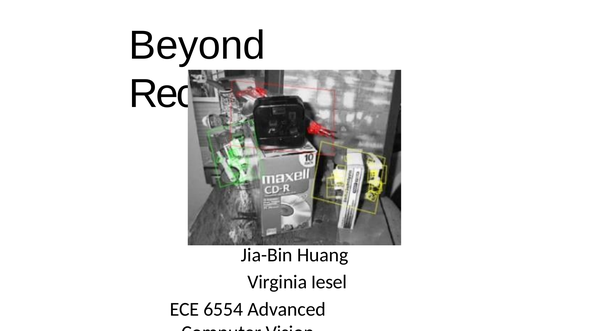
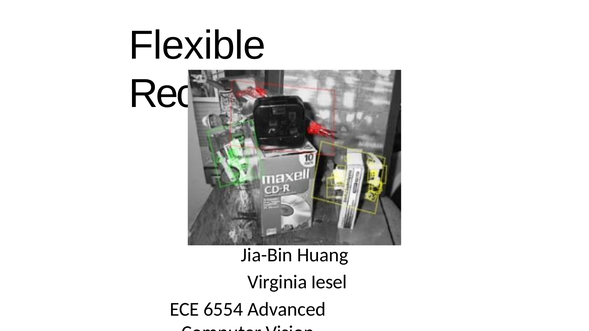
Beyond: Beyond -> Flexible (197, 45)
